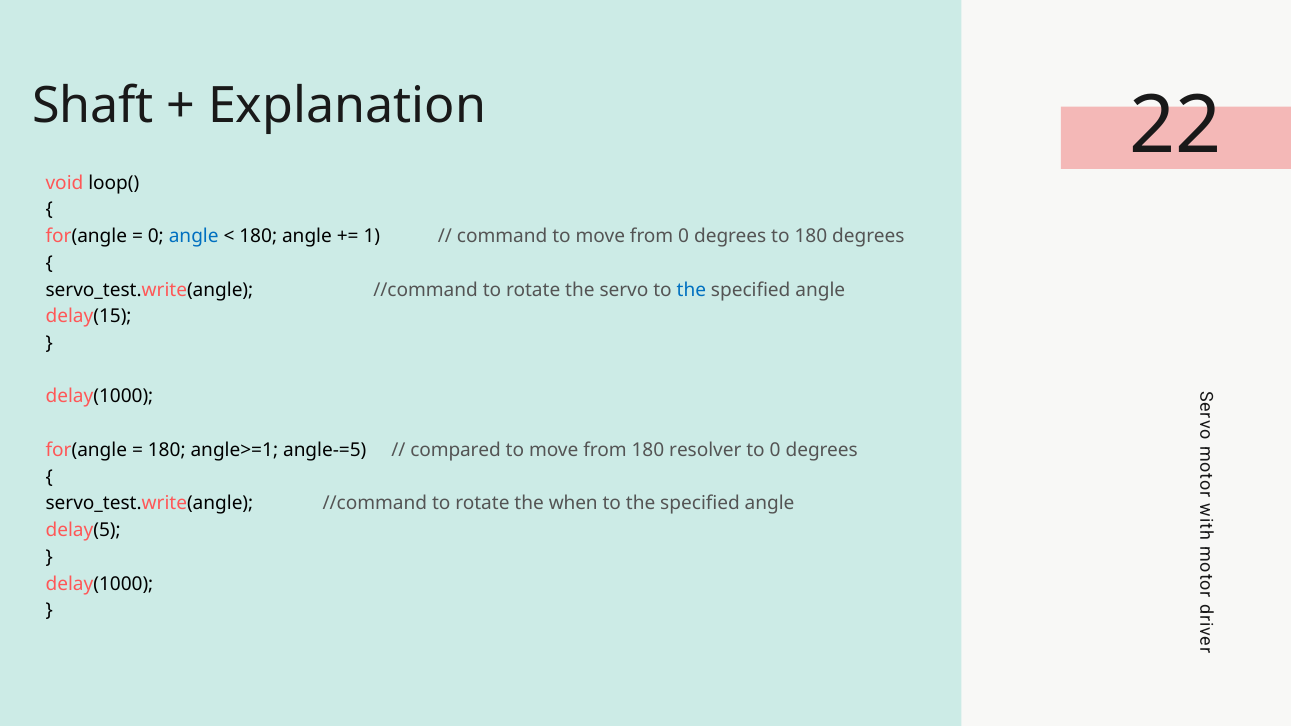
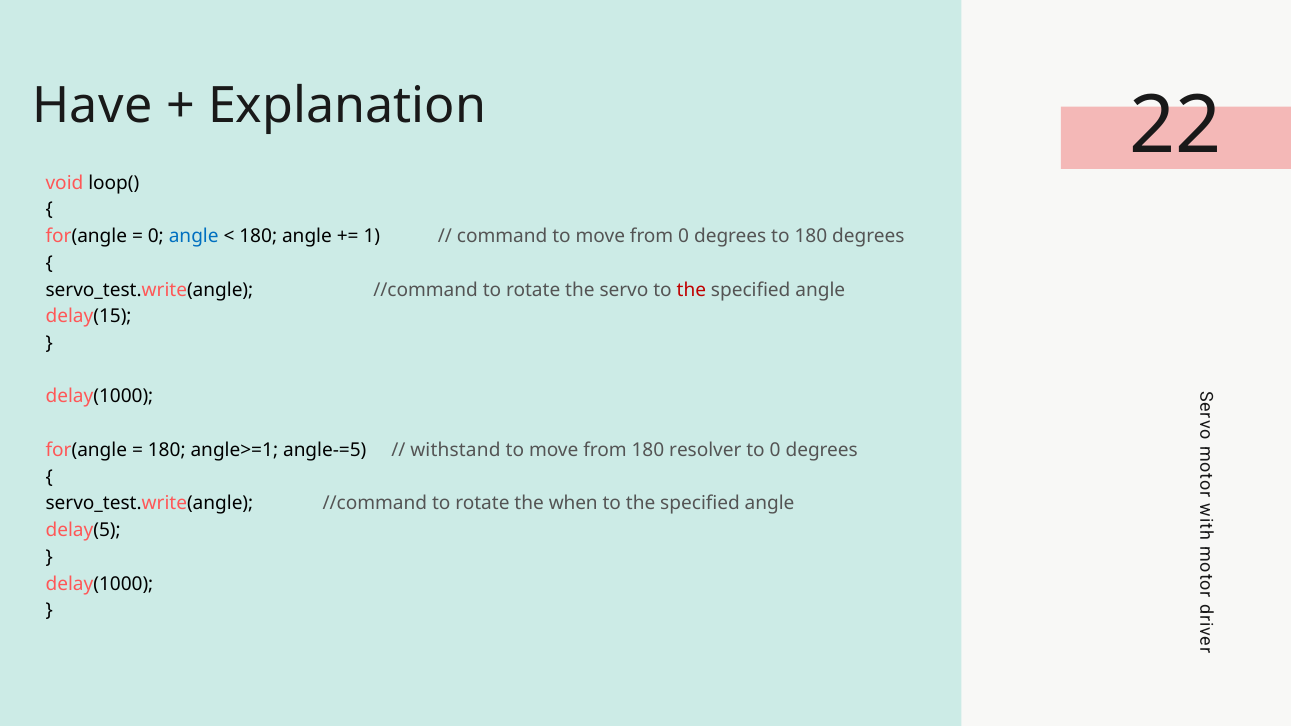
Shaft: Shaft -> Have (92, 106)
the colour: blue -> red (691, 290)
compared: compared -> withstand (455, 450)
